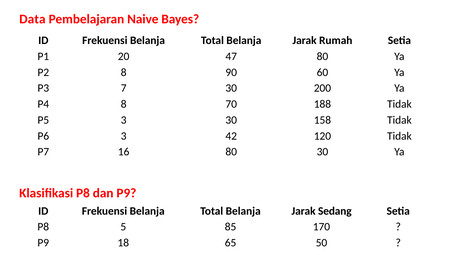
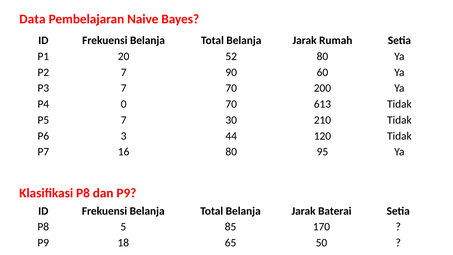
47: 47 -> 52 (231, 56)
P2 8: 8 -> 7 (124, 72)
7 30: 30 -> 70 (231, 88)
P4 8: 8 -> 0 (124, 104)
188: 188 -> 613 (322, 104)
P5 3: 3 -> 7 (124, 120)
158: 158 -> 210 (322, 120)
42: 42 -> 44 (231, 136)
80 30: 30 -> 95 (322, 152)
Sedang: Sedang -> Baterai (335, 211)
